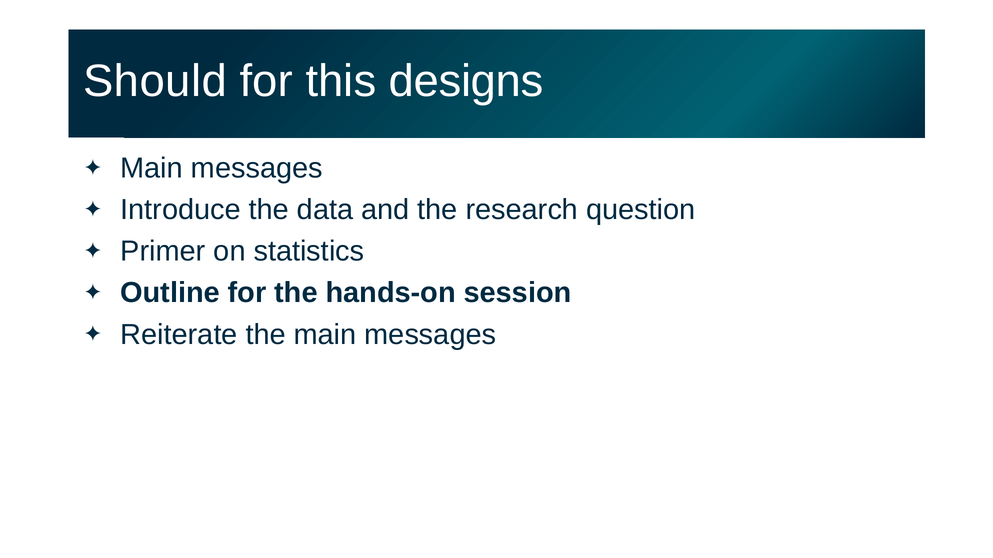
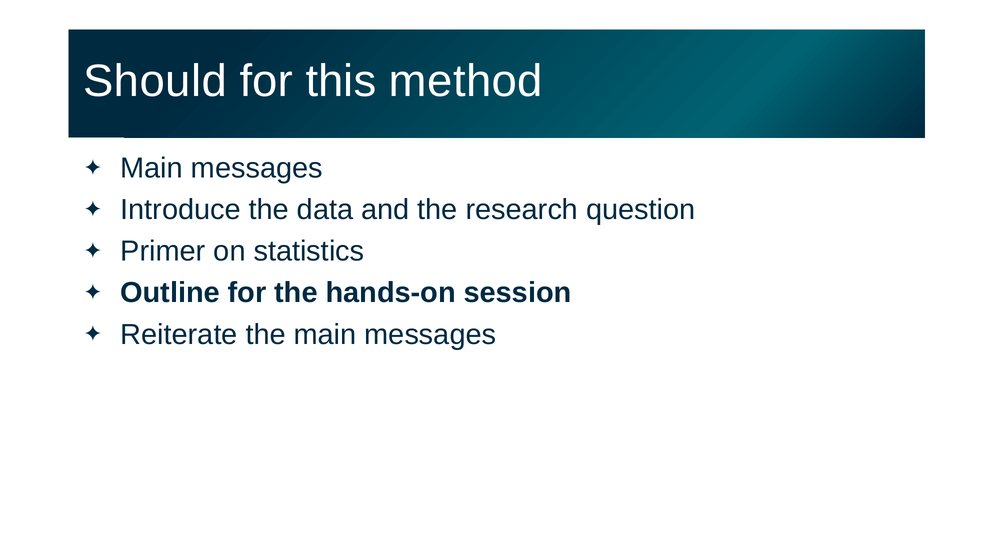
designs: designs -> method (466, 82)
